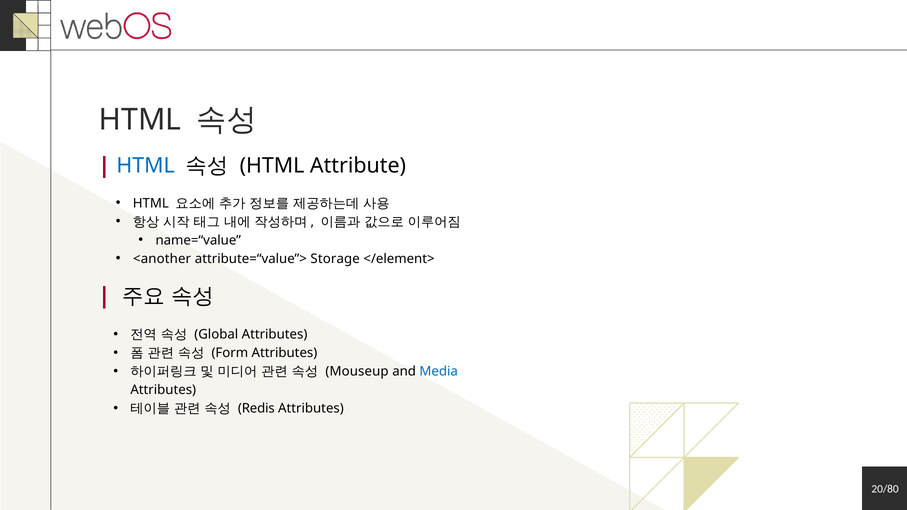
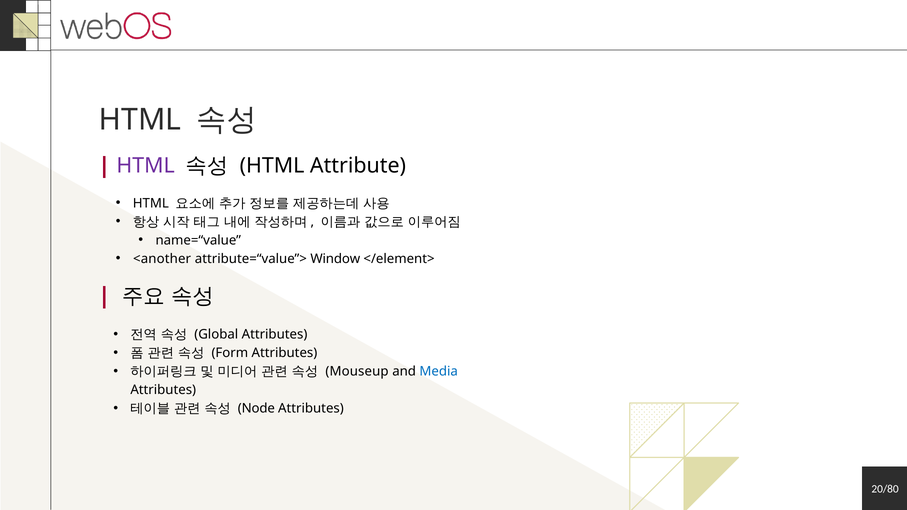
HTML colour: blue -> purple (146, 166)
Storage: Storage -> Window (335, 259)
Redis: Redis -> Node (256, 409)
